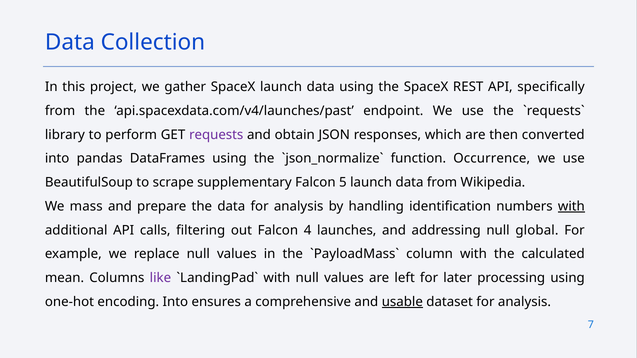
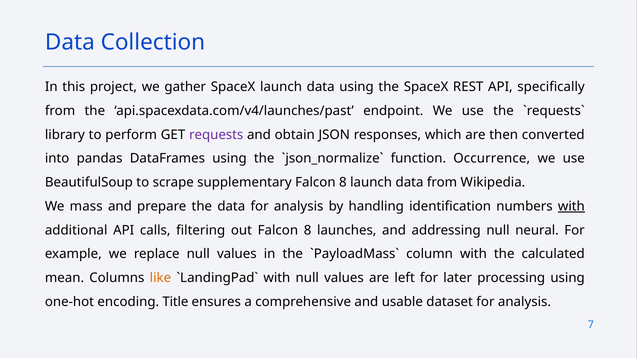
supplementary Falcon 5: 5 -> 8 (343, 183)
out Falcon 4: 4 -> 8 (308, 230)
global: global -> neural (537, 230)
like colour: purple -> orange (160, 278)
encoding Into: Into -> Title (175, 302)
usable underline: present -> none (402, 302)
